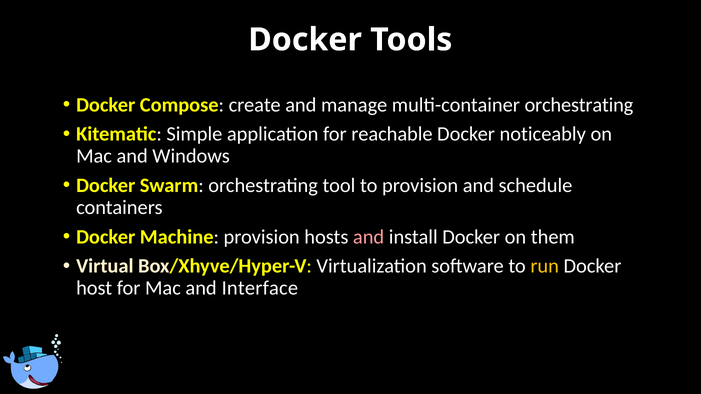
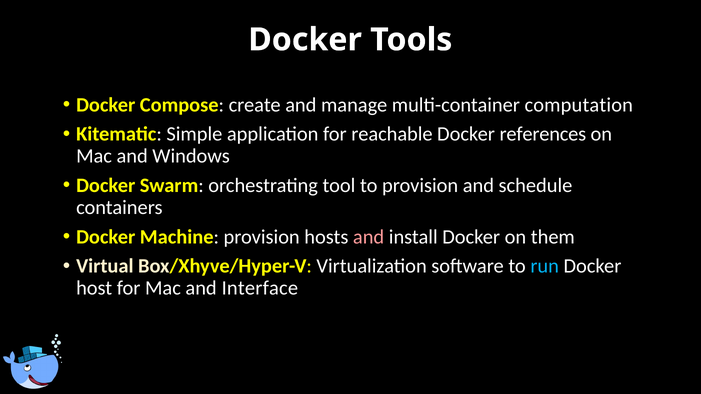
multi-container orchestrating: orchestrating -> computation (579, 105)
noticeably: noticeably -> references (543, 134)
run colour: yellow -> light blue (545, 266)
